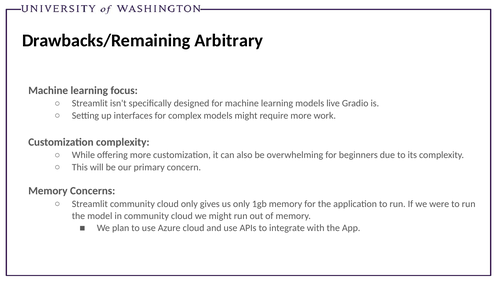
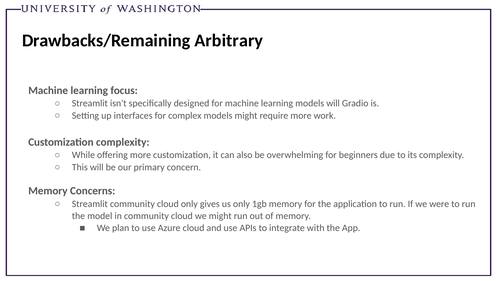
models live: live -> will (333, 103)
